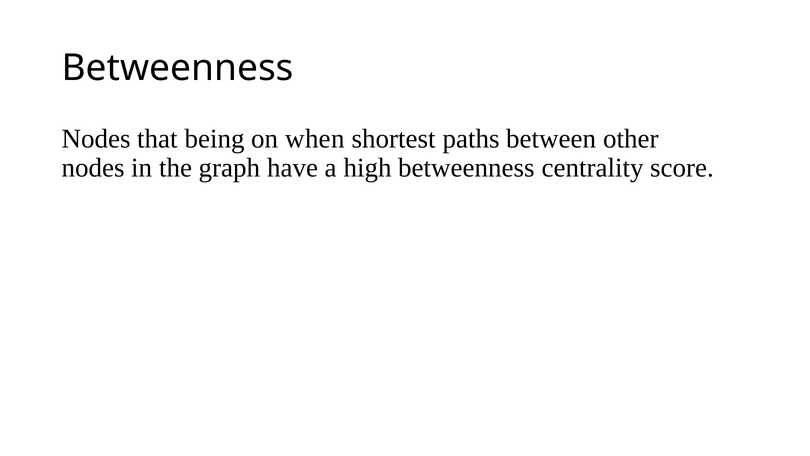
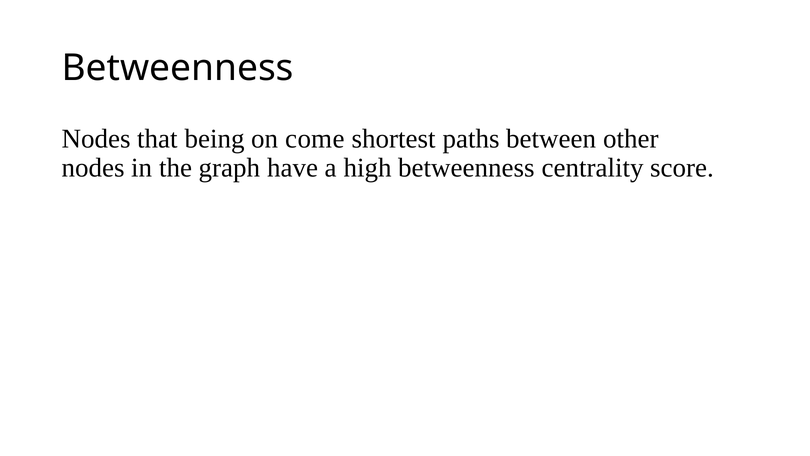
when: when -> come (315, 139)
